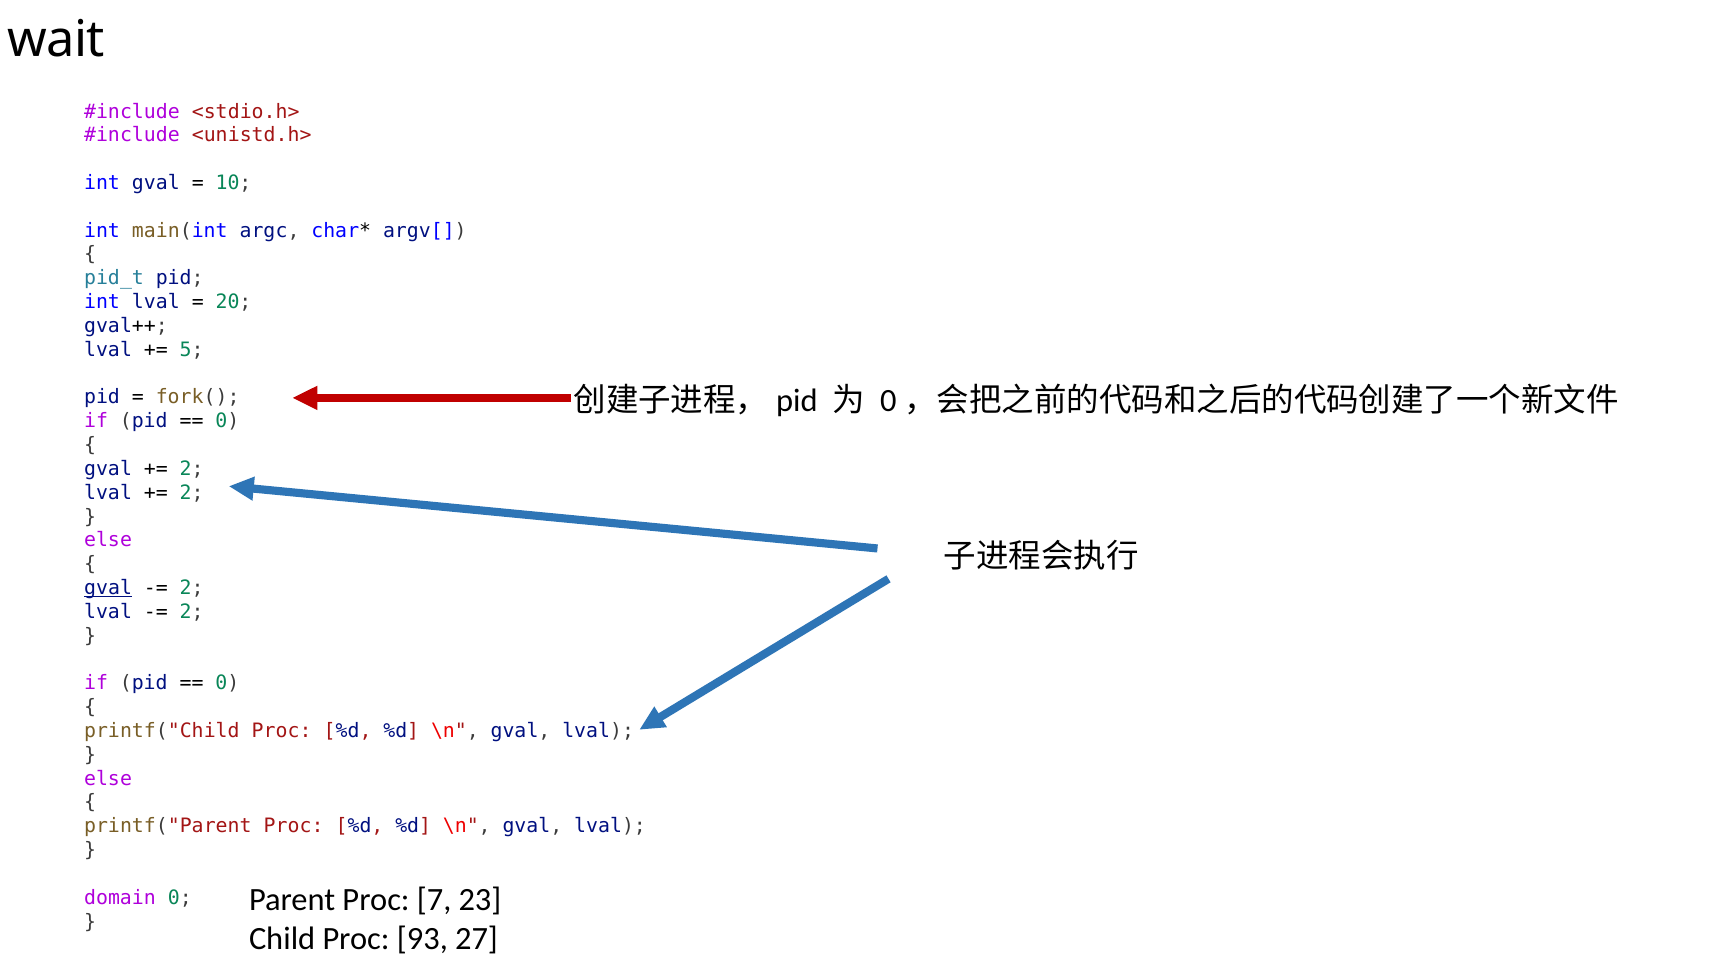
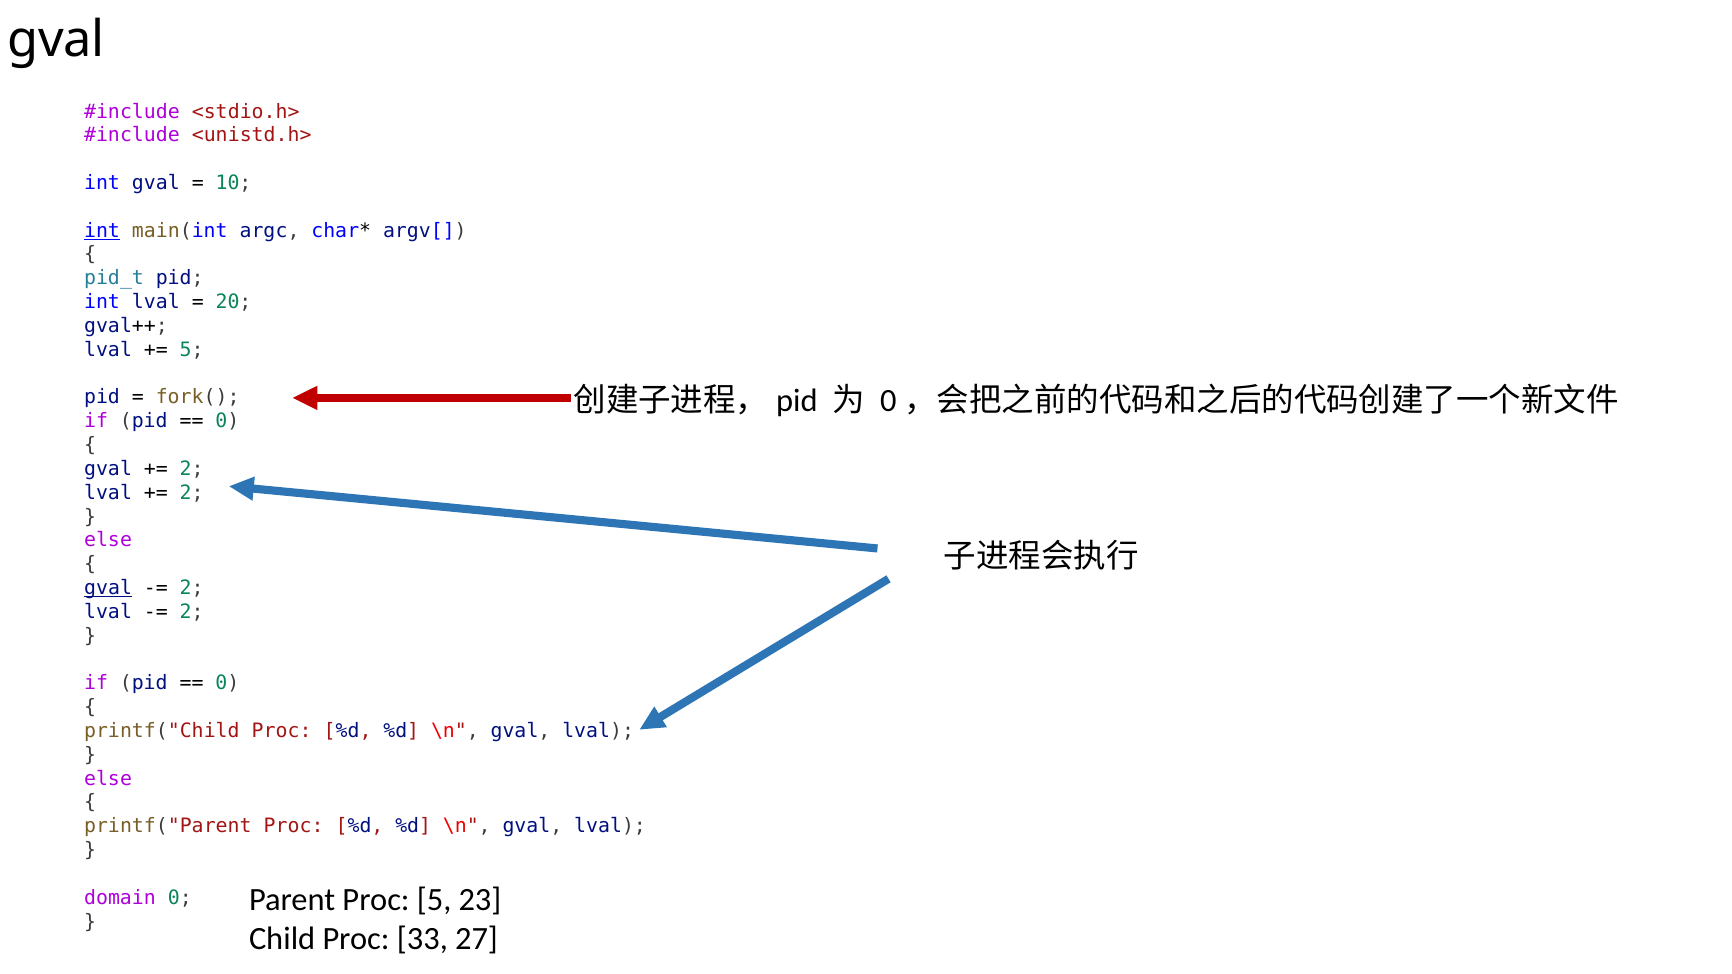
wait: wait -> gval (56, 40)
int underline: none -> present (102, 231)
Proc 7: 7 -> 5 (434, 900)
93: 93 -> 33 (422, 939)
